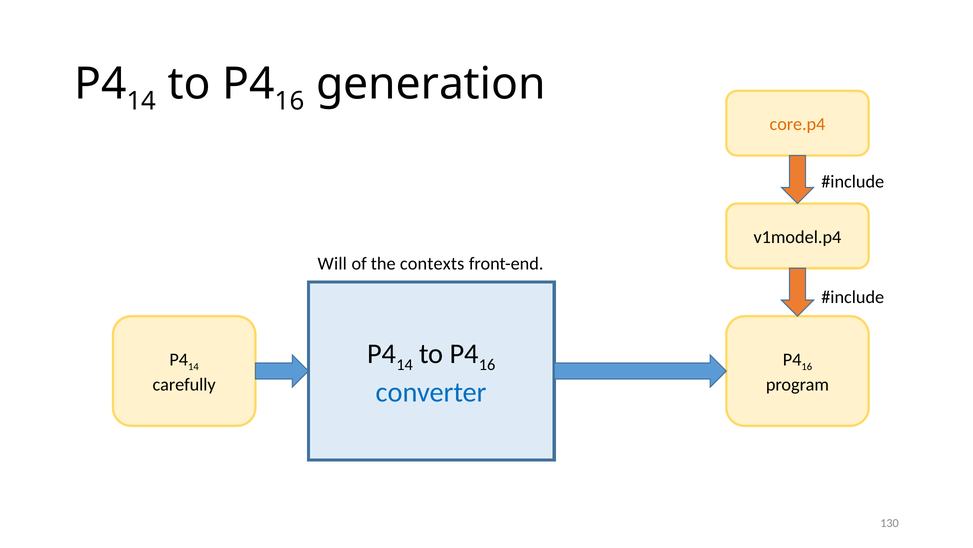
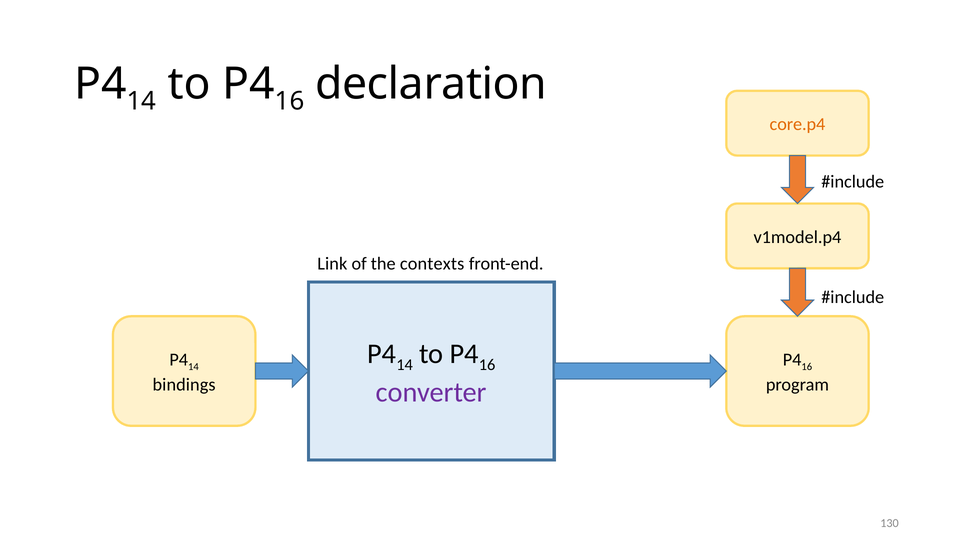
generation: generation -> declaration (431, 84)
Will: Will -> Link (332, 264)
carefully: carefully -> bindings (184, 384)
converter colour: blue -> purple (431, 392)
